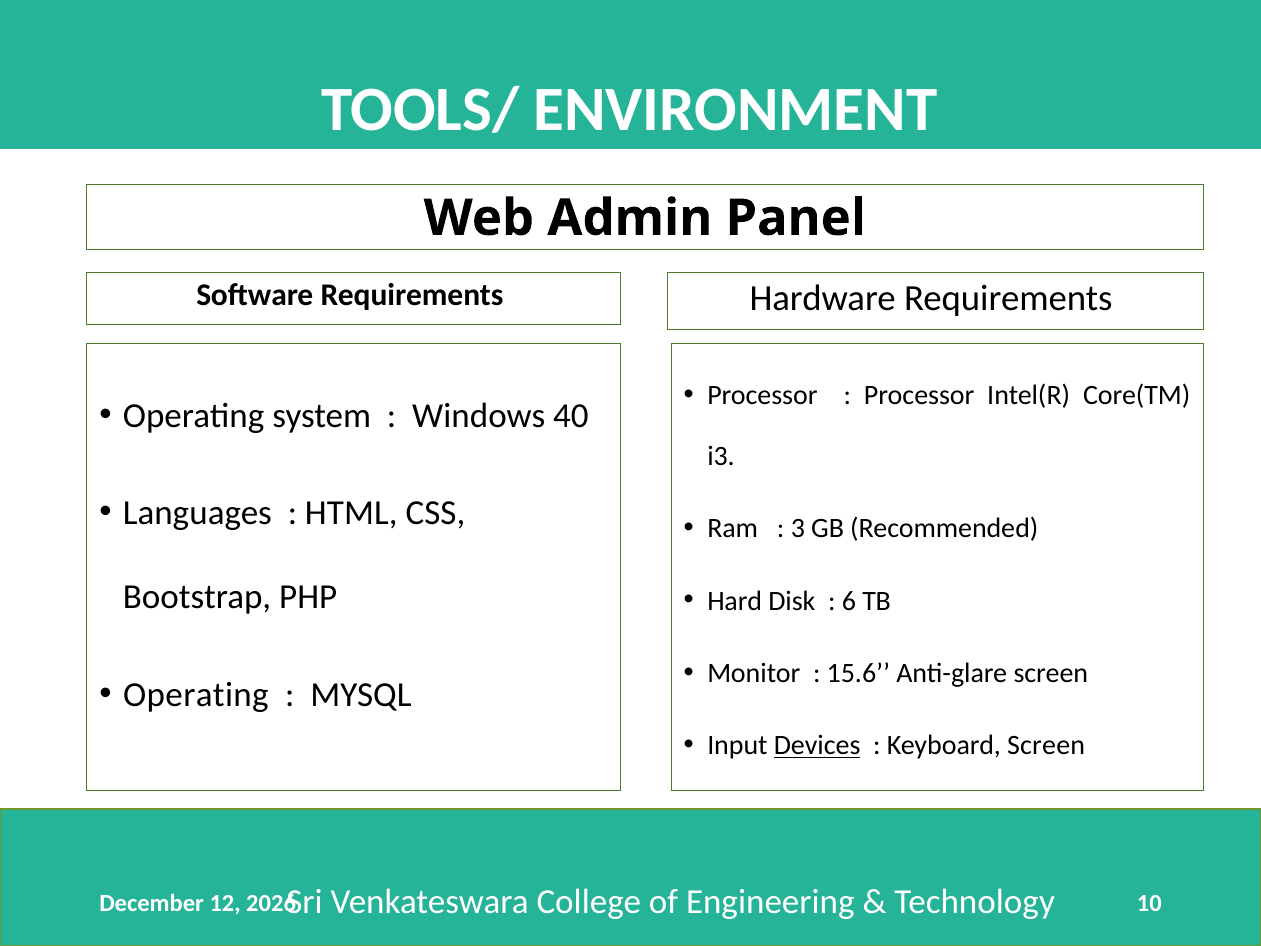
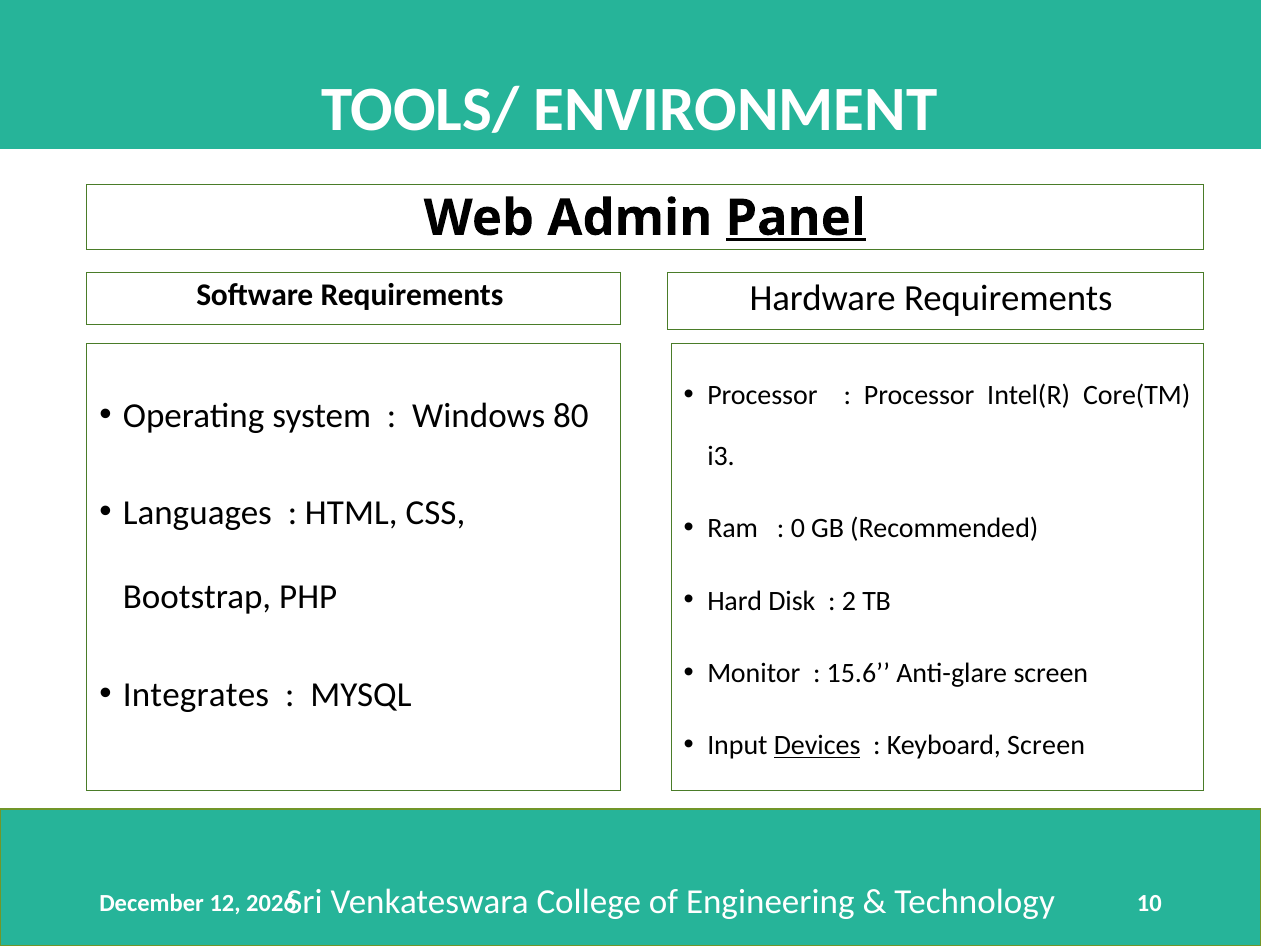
Panel underline: none -> present (796, 218)
40: 40 -> 80 (571, 416)
3: 3 -> 0 (798, 528)
6: 6 -> 2 (849, 601)
Operating: Operating -> Integrates (196, 694)
